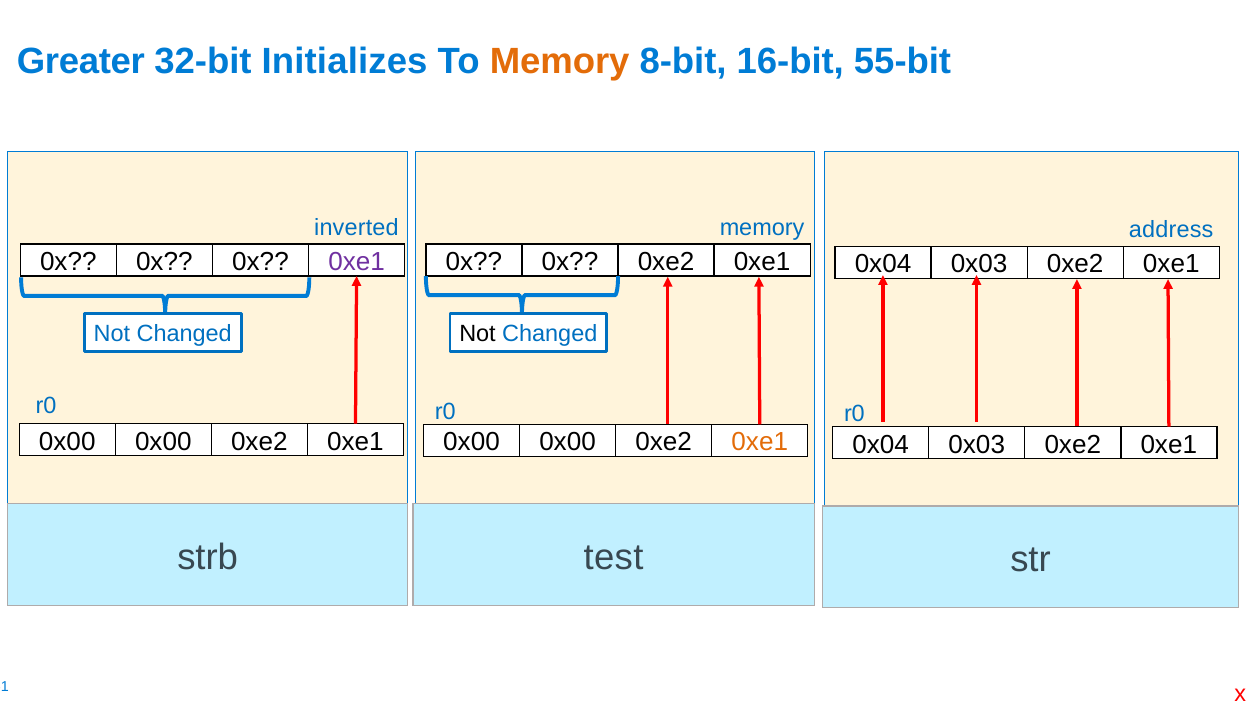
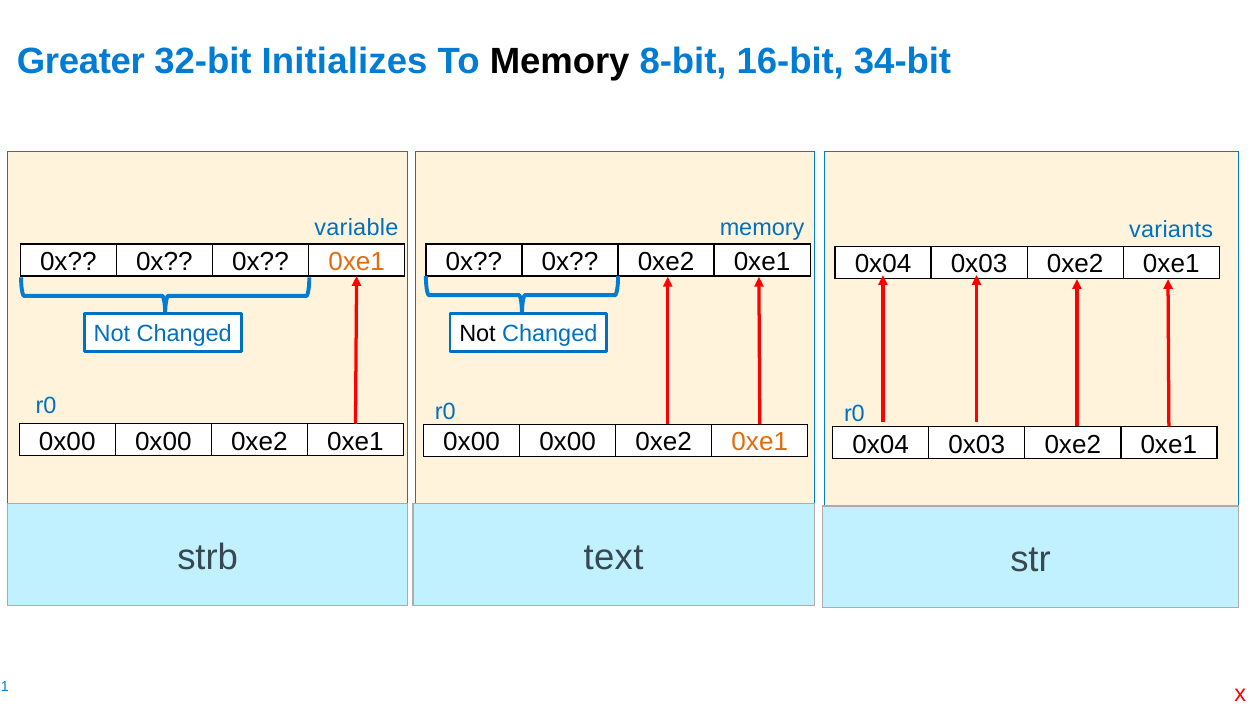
Memory colour: orange -> black (560, 61)
55-bit: 55-bit -> 34-bit (903, 61)
inverted: inverted -> variable (356, 228)
address: address -> variants (1171, 230)
0xe1 colour: purple -> orange (357, 262)
test: test -> text (613, 557)
